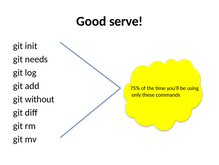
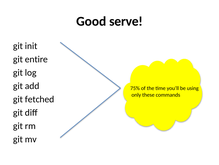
needs: needs -> entire (36, 59)
without: without -> fetched (40, 99)
